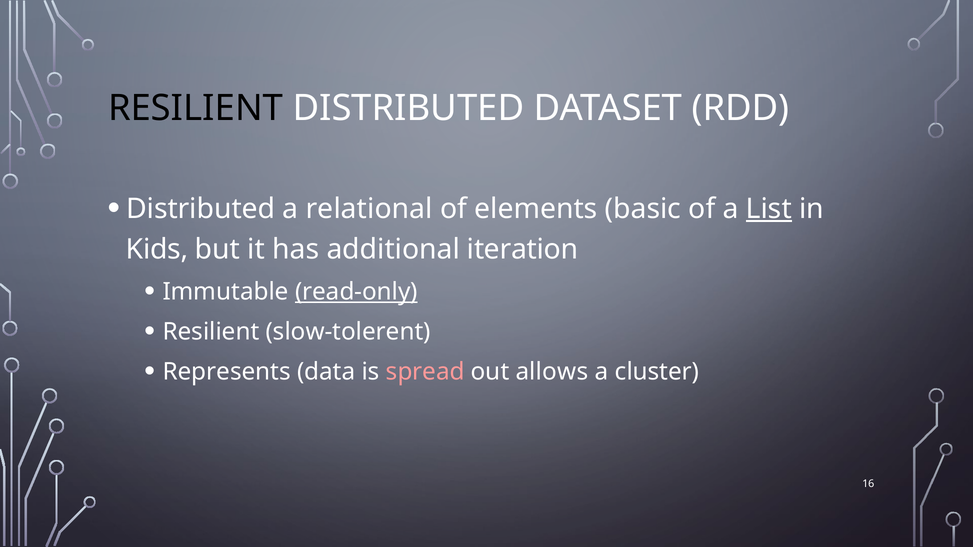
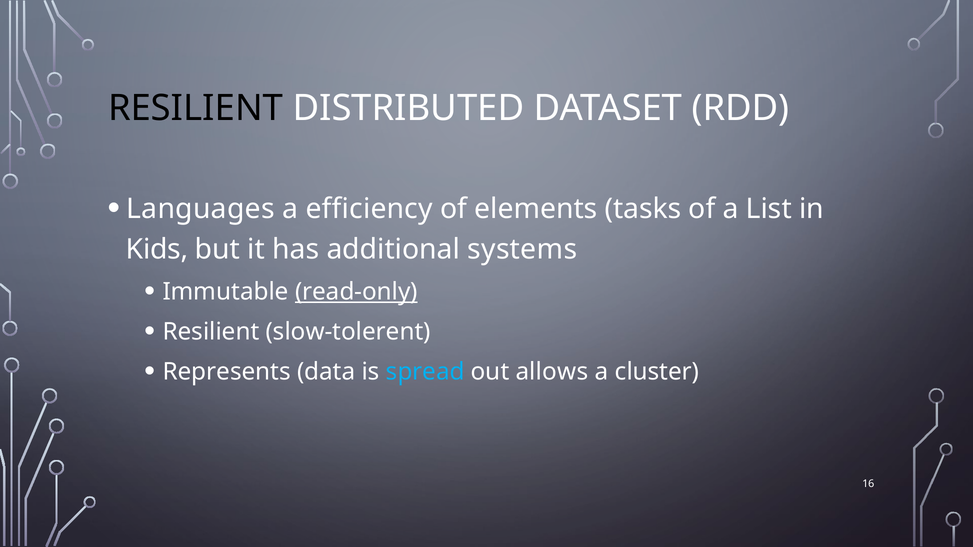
Distributed: Distributed -> Languages (200, 209)
relational: relational -> efficiency (369, 209)
basic: basic -> tasks (643, 209)
List underline: present -> none (769, 209)
iteration: iteration -> systems (522, 250)
spread colour: pink -> light blue (425, 372)
